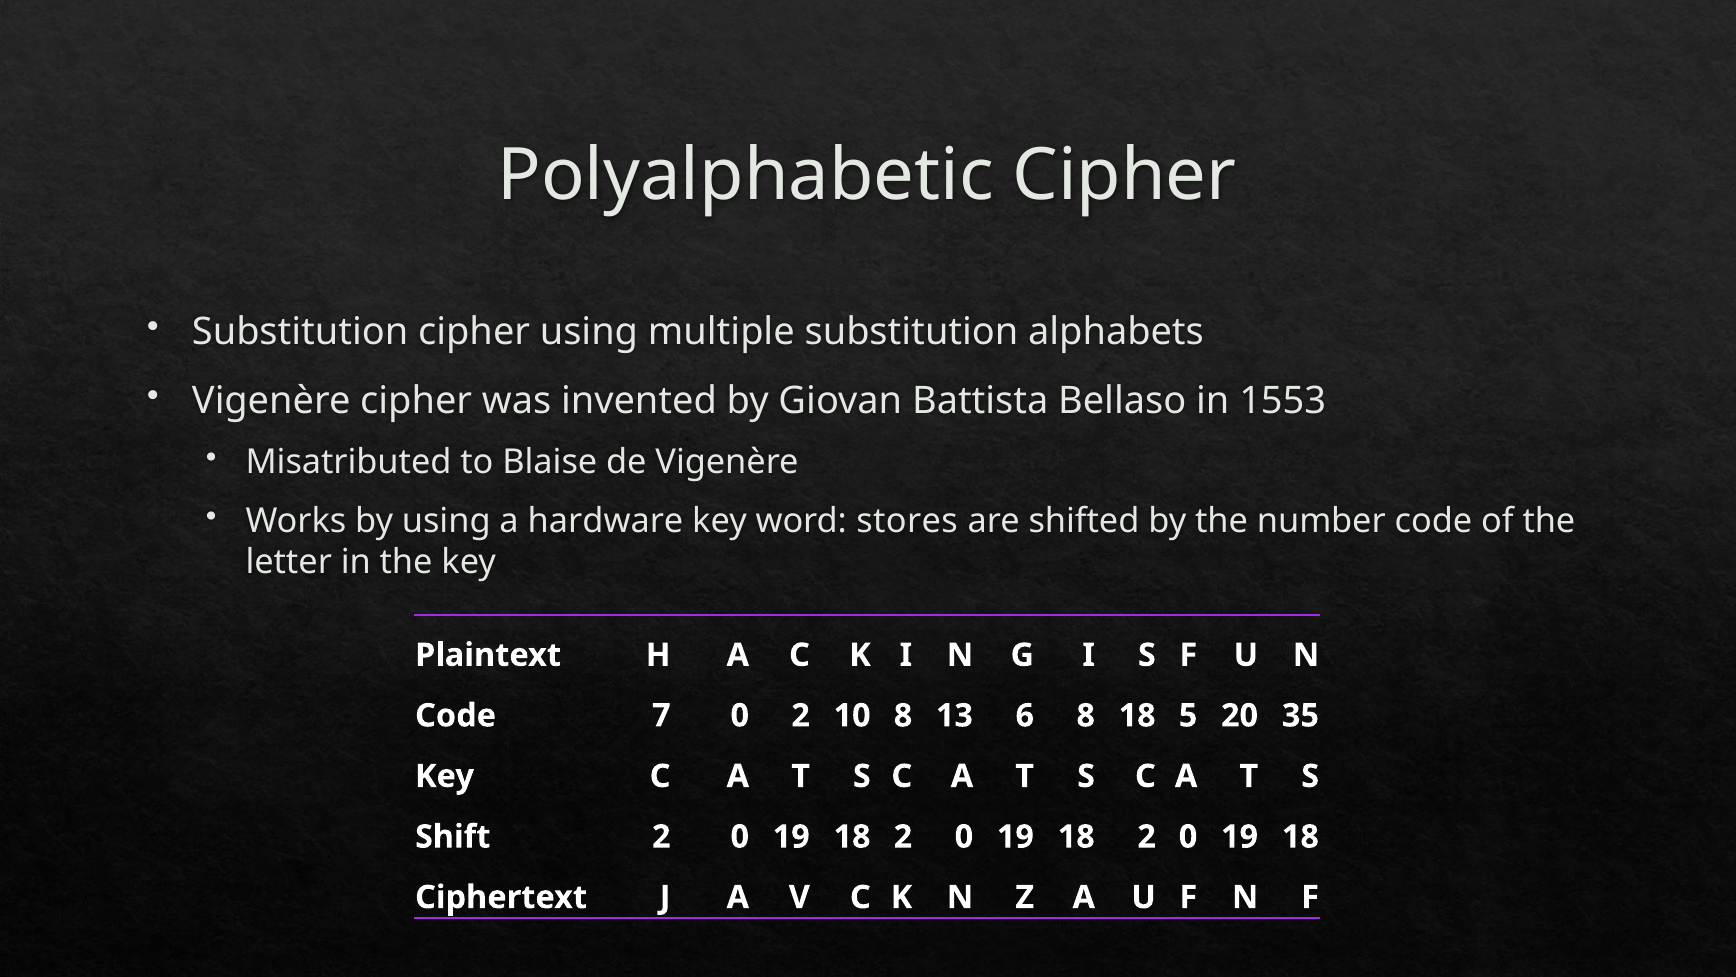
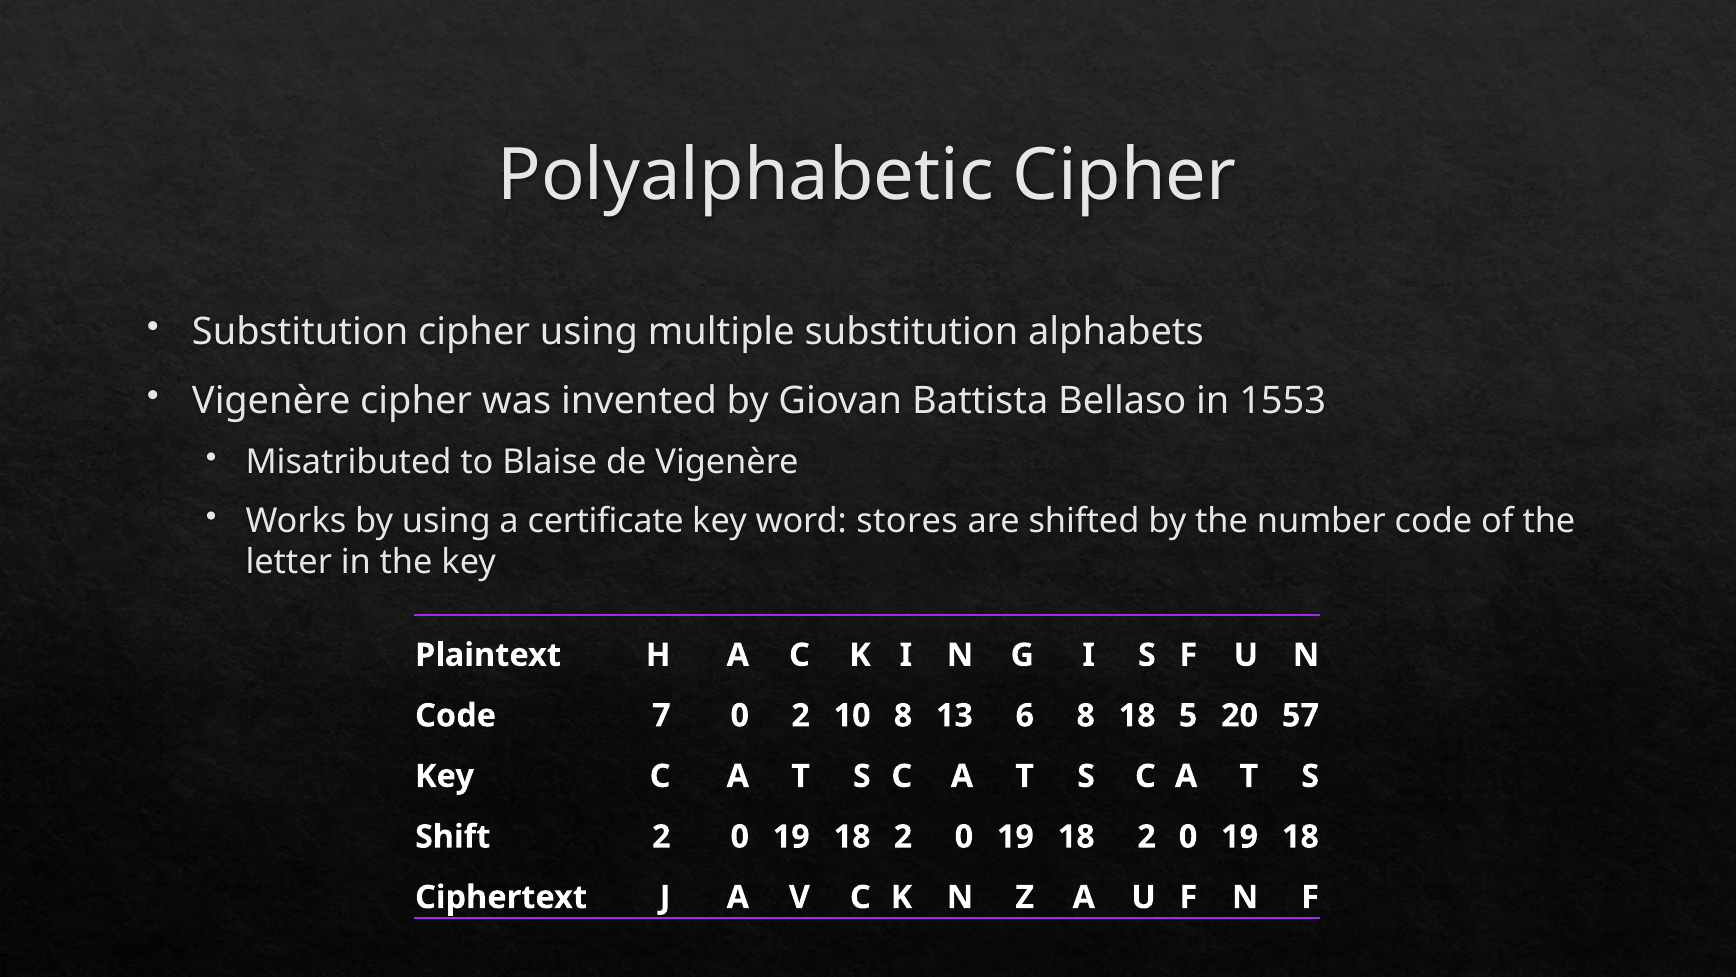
hardware: hardware -> certificate (606, 520)
35: 35 -> 57 (1300, 715)
